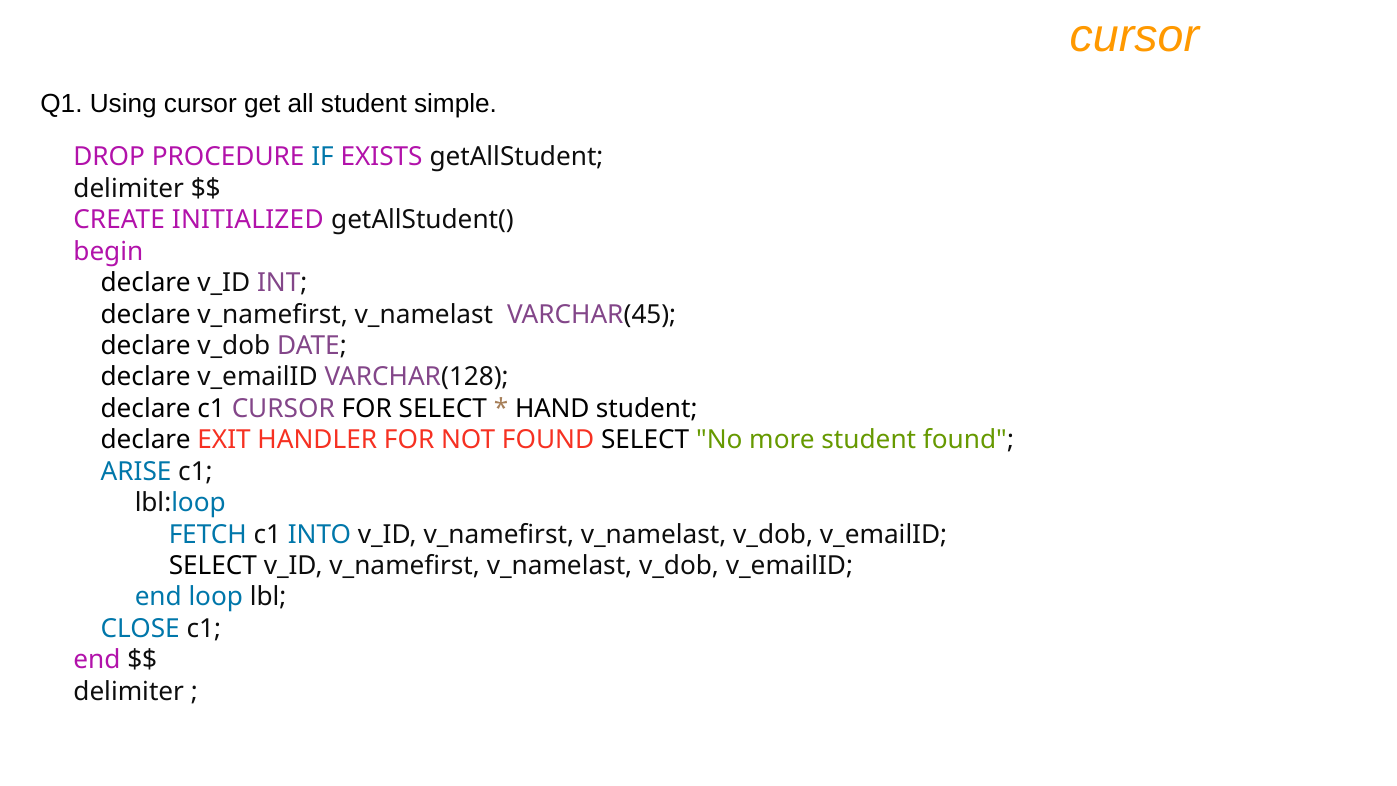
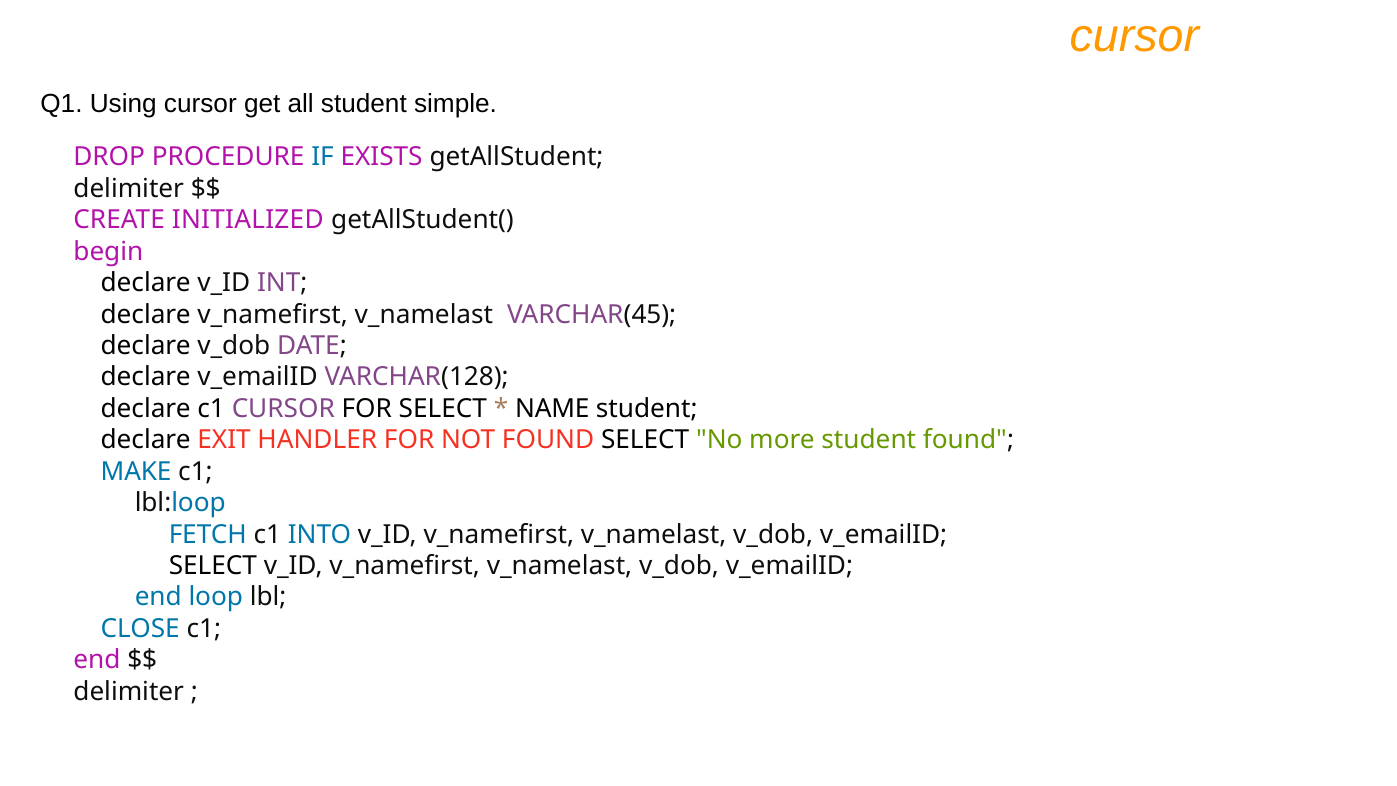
HAND: HAND -> NAME (552, 409)
ARISE: ARISE -> MAKE (136, 471)
